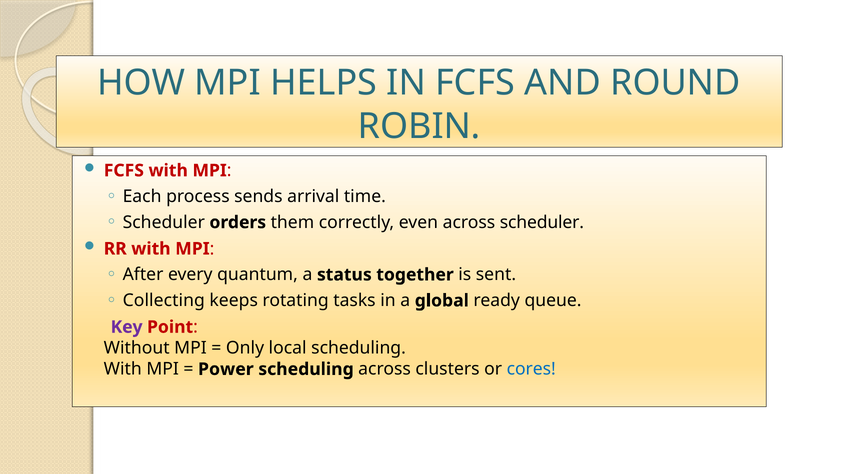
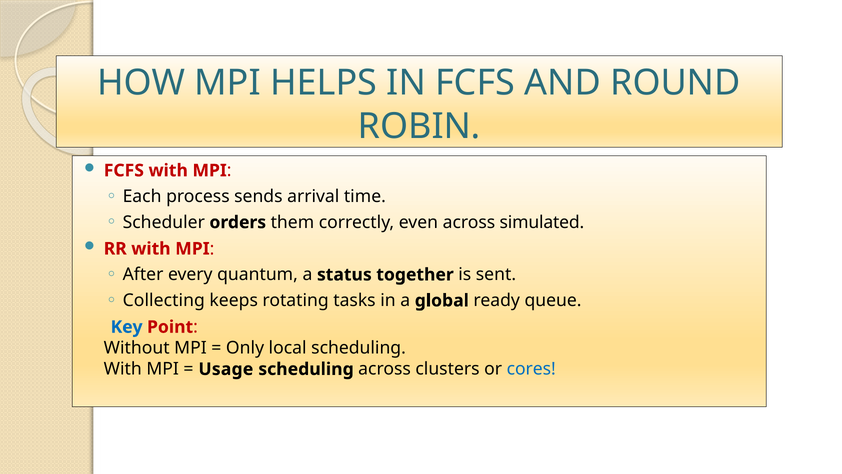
across scheduler: scheduler -> simulated (542, 222)
Key colour: purple -> blue (127, 327)
Power: Power -> Usage (226, 369)
